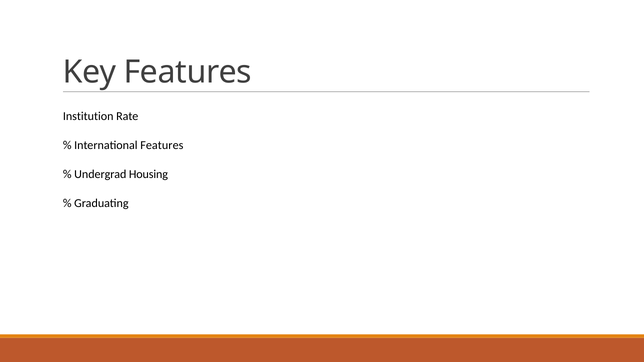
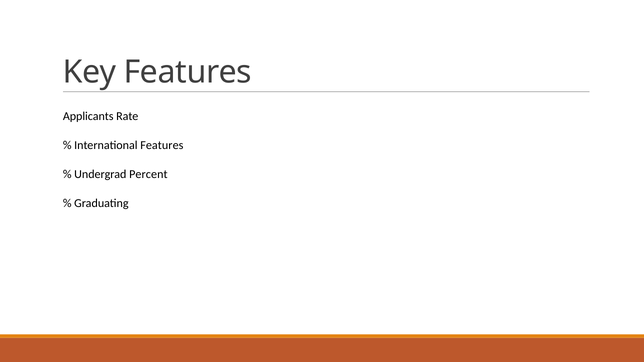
Institution: Institution -> Applicants (88, 116)
Housing: Housing -> Percent (148, 174)
